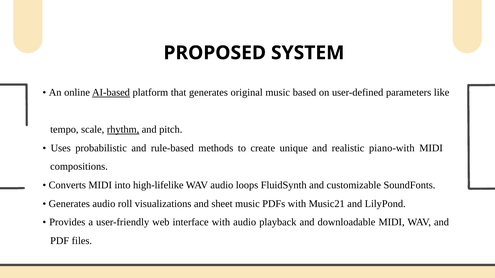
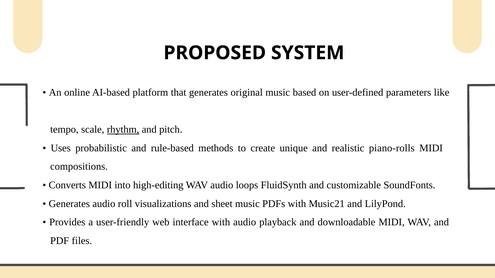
AI-based underline: present -> none (111, 93)
piano-with: piano-with -> piano-rolls (392, 148)
high-lifelike: high-lifelike -> high-editing (158, 185)
